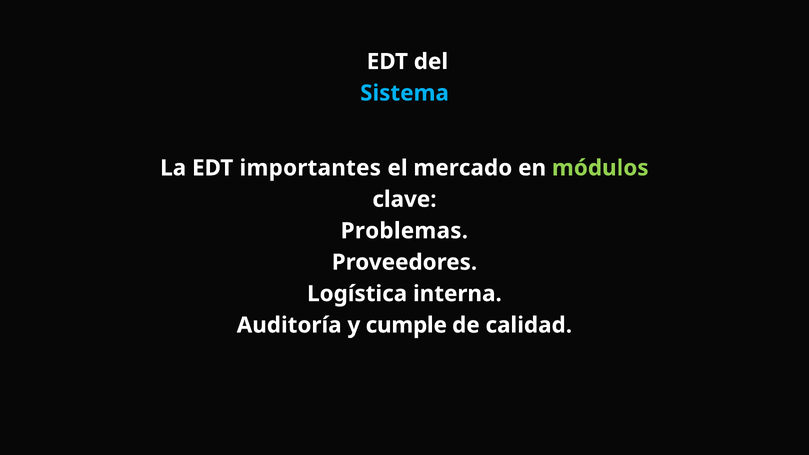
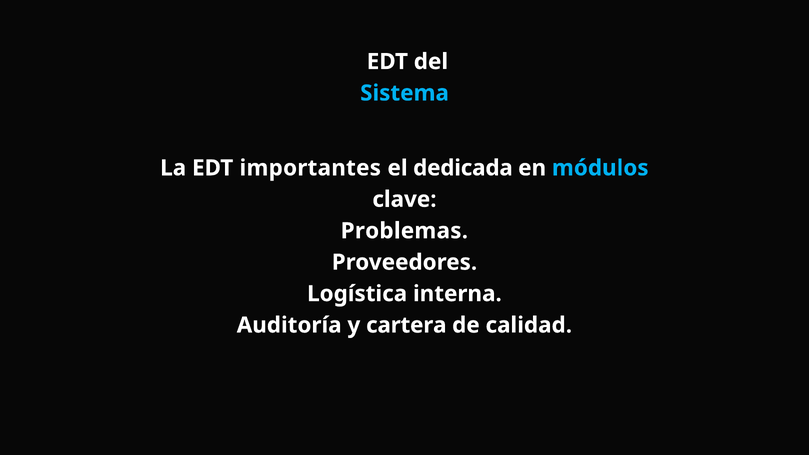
mercado: mercado -> dedicada (463, 168)
módulos colour: light green -> light blue (600, 168)
cumple: cumple -> cartera (406, 325)
